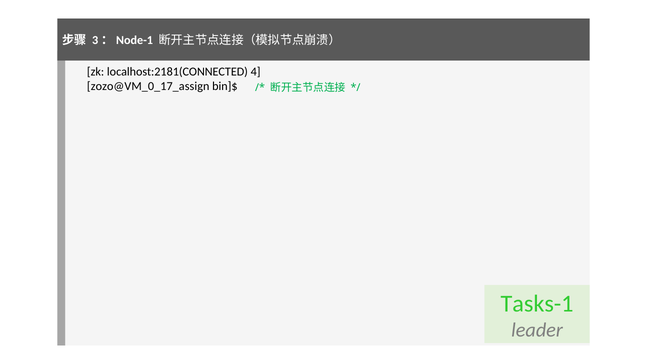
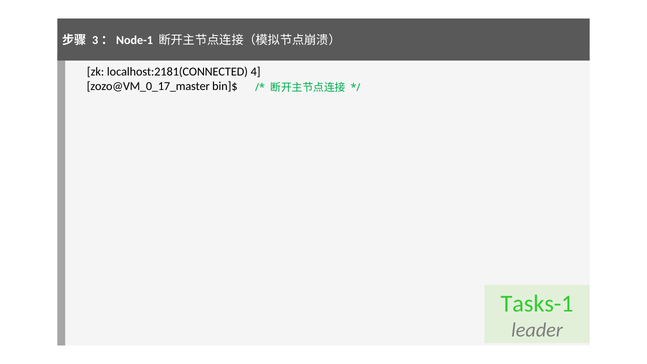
zozo@VM_0_17_assign: zozo@VM_0_17_assign -> zozo@VM_0_17_master (148, 86)
